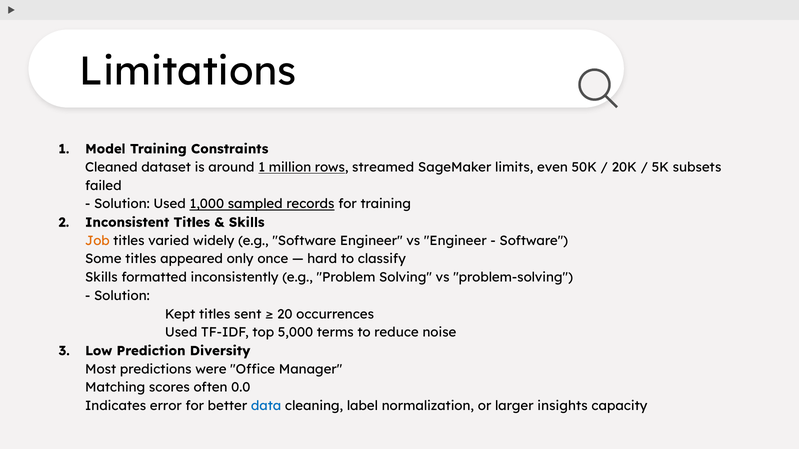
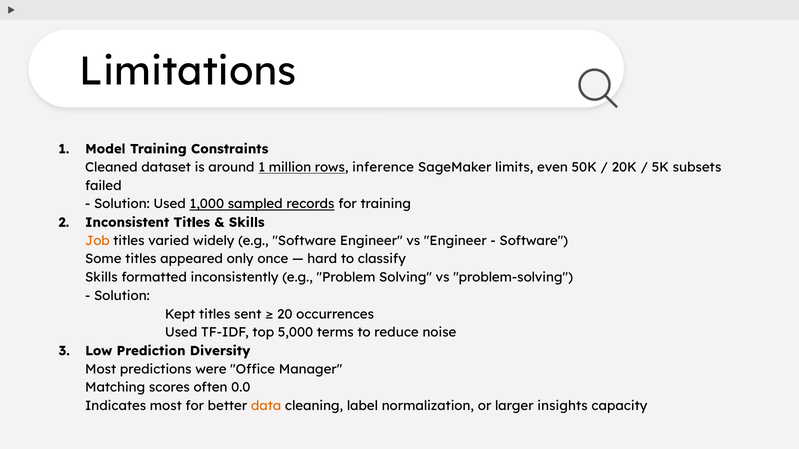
streamed: streamed -> inference (383, 167)
Indicates error: error -> most (166, 406)
data colour: blue -> orange (266, 406)
